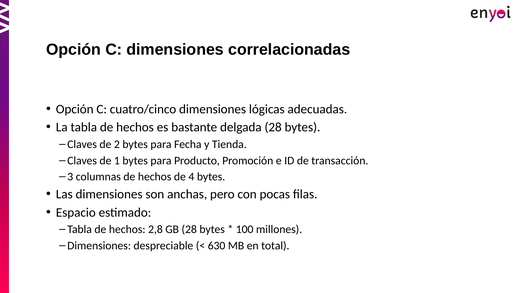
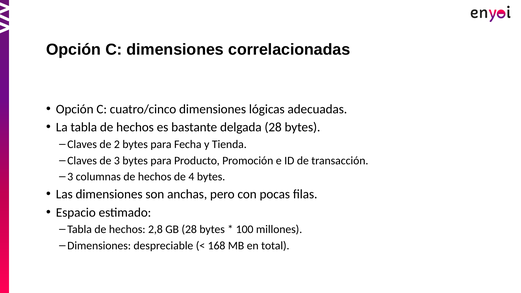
de 1: 1 -> 3 (117, 161)
630: 630 -> 168 (217, 246)
